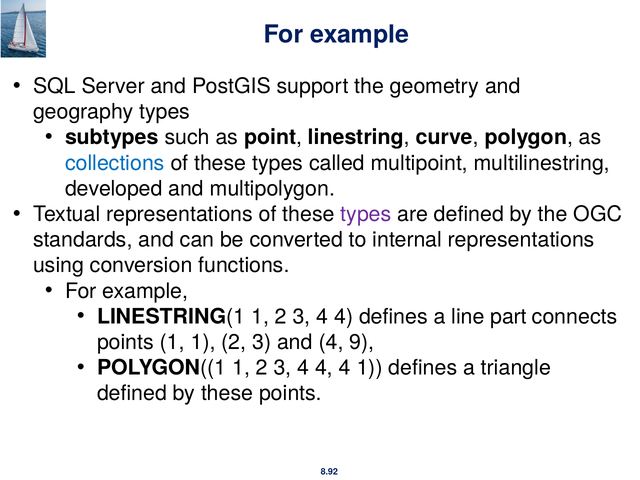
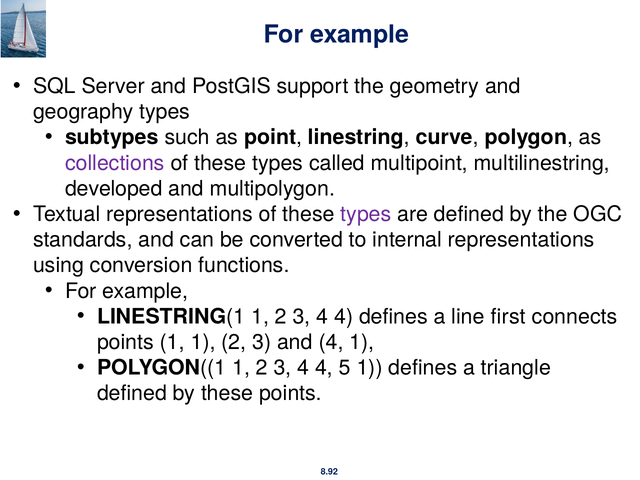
collections colour: blue -> purple (115, 163)
part: part -> first (508, 317)
4 9: 9 -> 1 (362, 342)
4 4 4: 4 -> 5 (345, 368)
